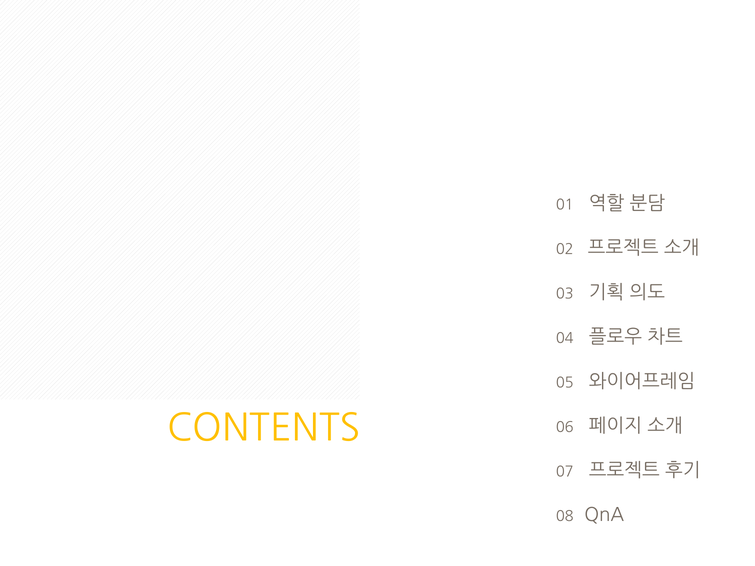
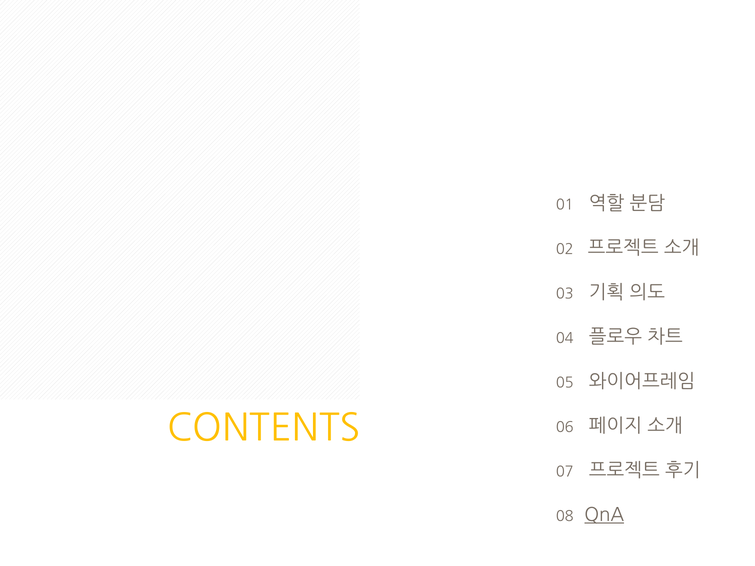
QnA underline: none -> present (604, 515)
